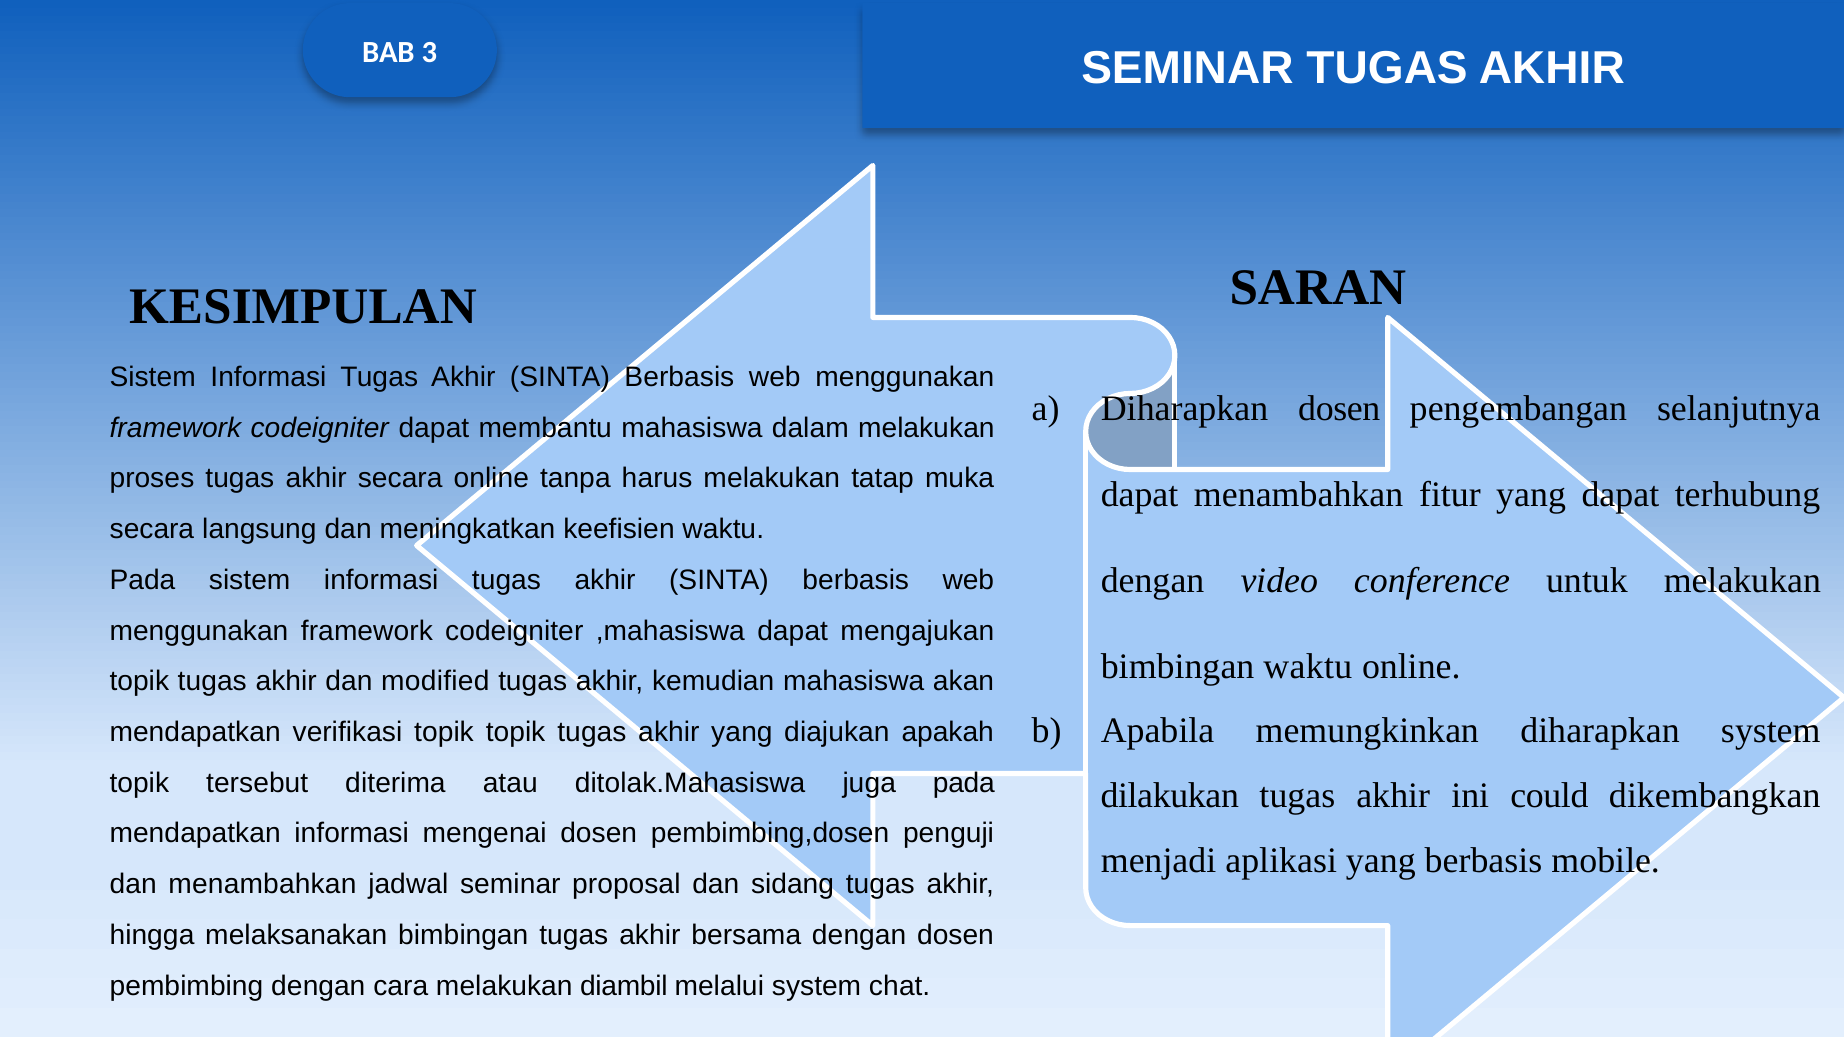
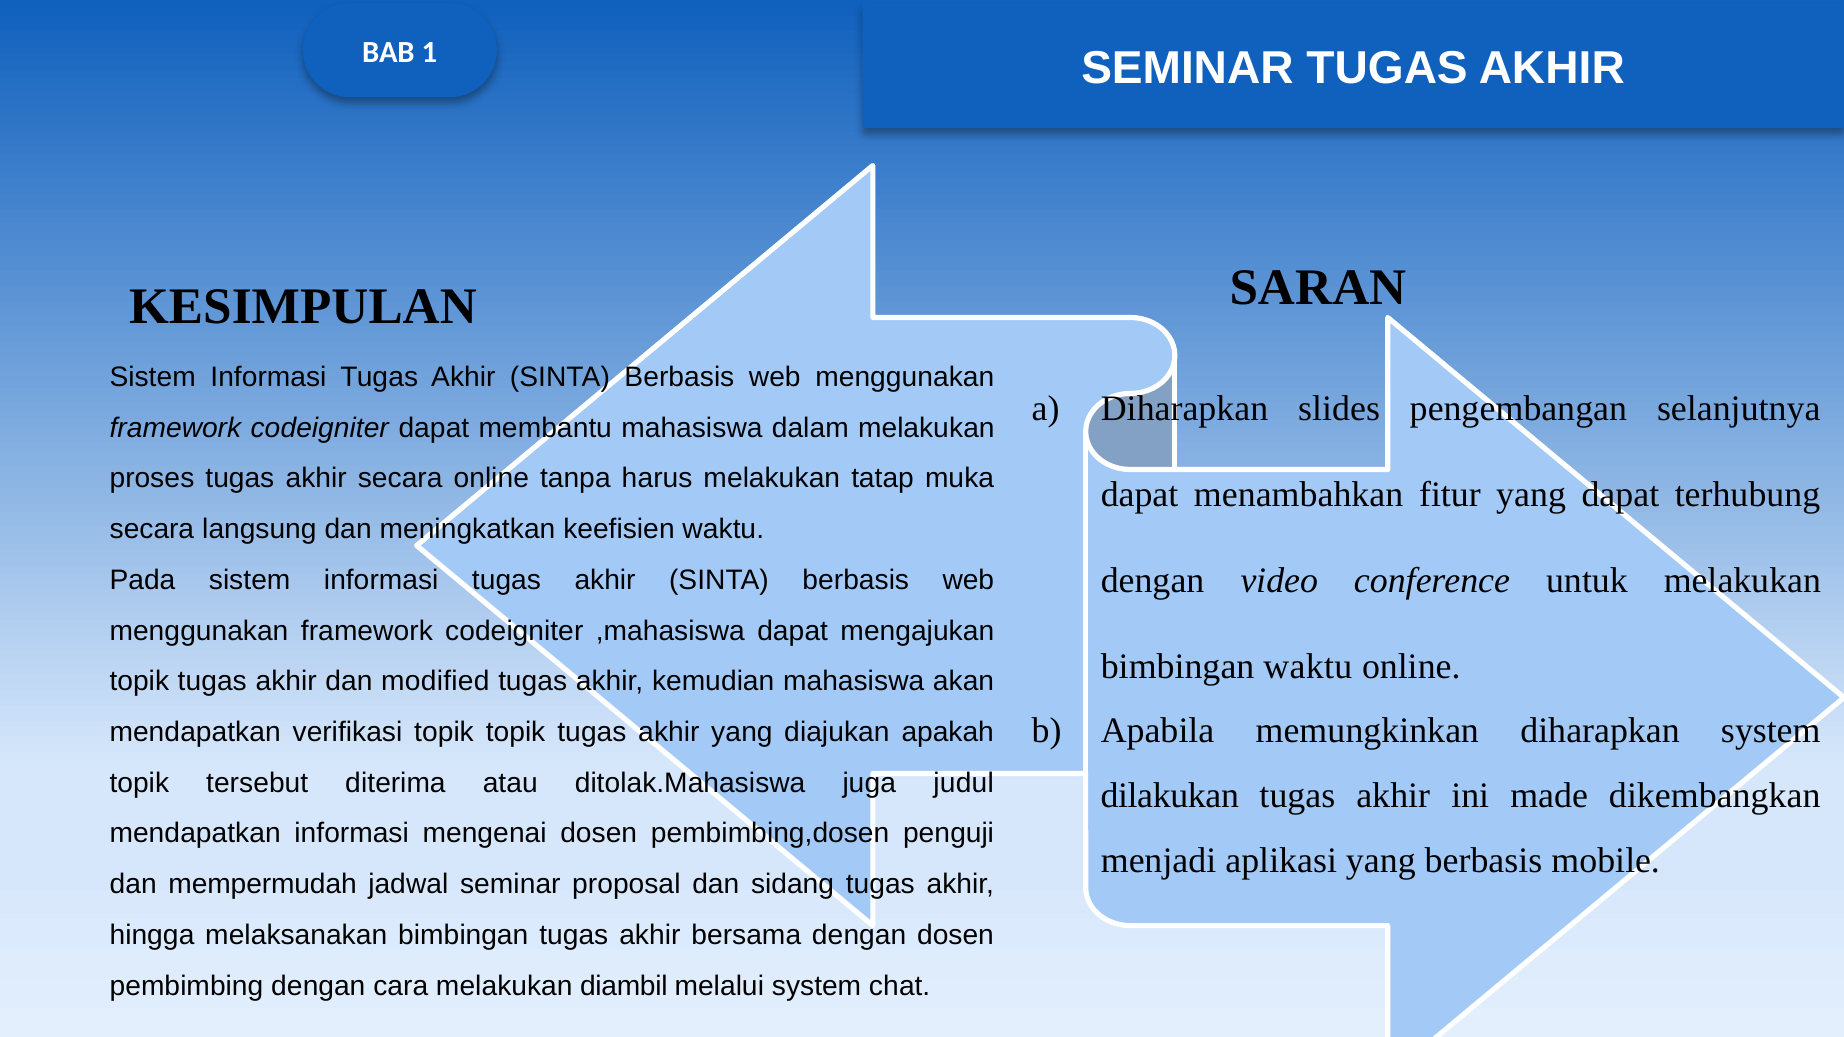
3: 3 -> 1 (429, 52)
Diharapkan dosen: dosen -> slides (1339, 409)
juga pada: pada -> judul (964, 783)
could: could -> made (1549, 796)
dan menambahkan: menambahkan -> mempermudah (263, 885)
